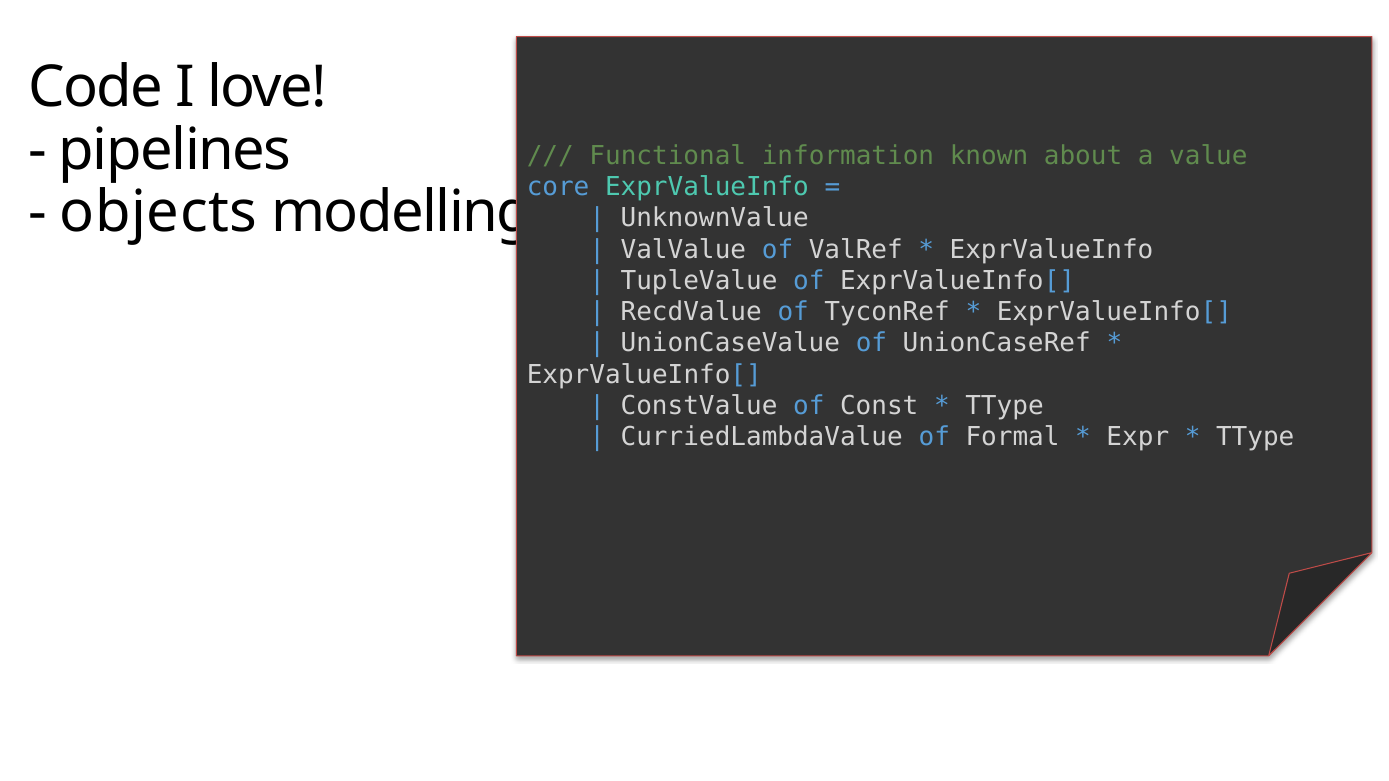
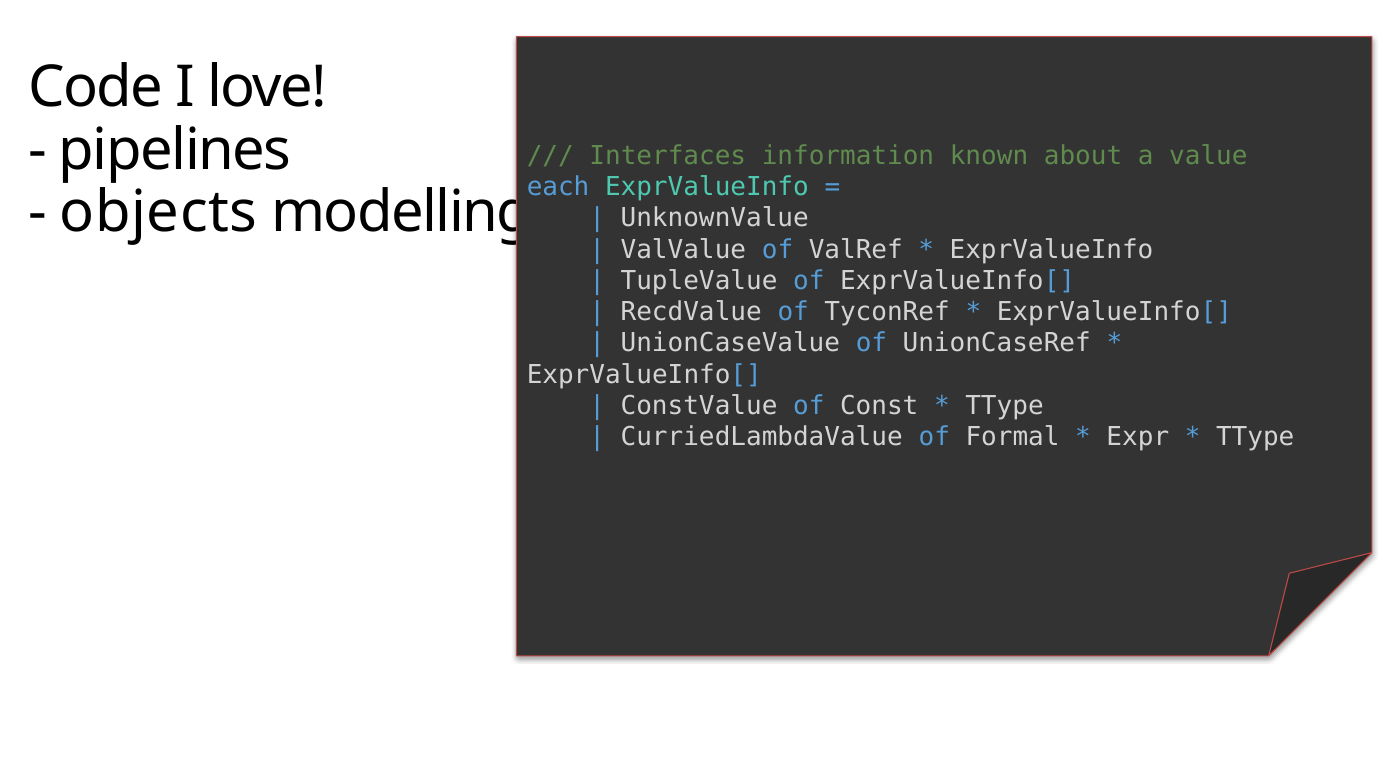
Functional: Functional -> Interfaces (668, 156)
core: core -> each (558, 187)
